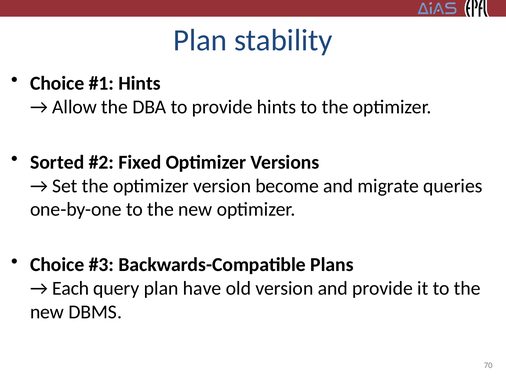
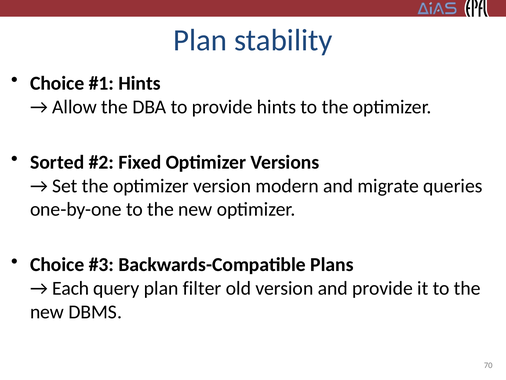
become: become -> modern (287, 186)
have: have -> filter (202, 288)
